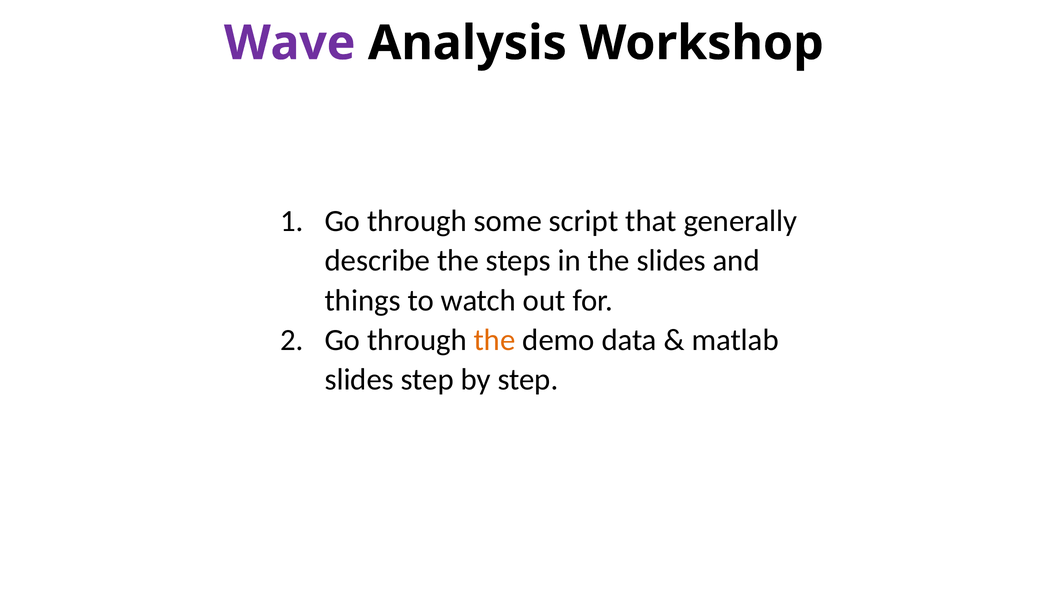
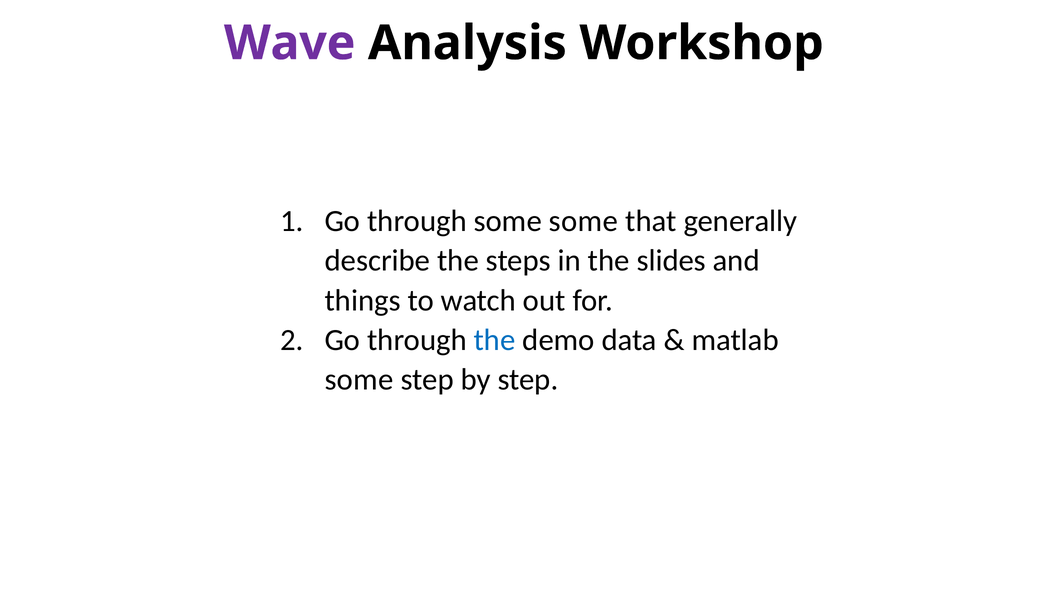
some script: script -> some (583, 221)
the colour: orange -> blue (495, 340)
slides: slides -> some (359, 379)
